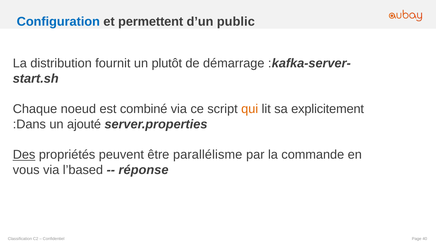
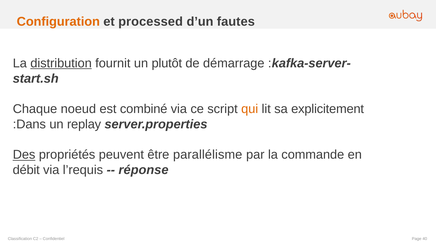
Configuration colour: blue -> orange (58, 22)
permettent: permettent -> processed (151, 22)
public: public -> fautes (236, 22)
distribution underline: none -> present (61, 63)
ajouté: ajouté -> replay (84, 124)
vous: vous -> débit (26, 170)
l’based: l’based -> l’requis (83, 170)
